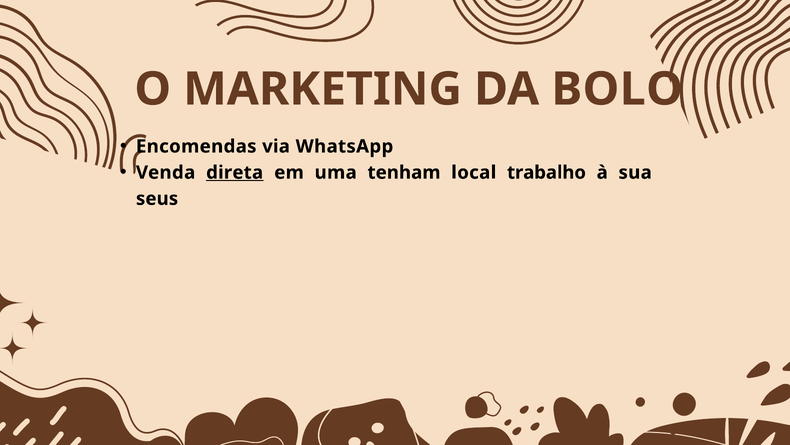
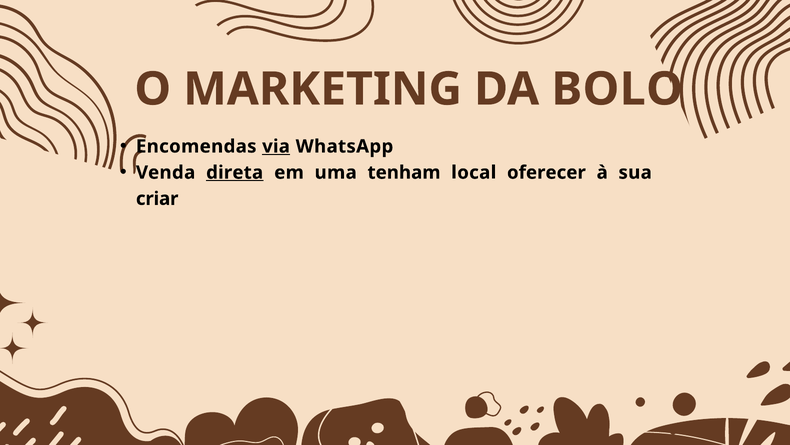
via underline: none -> present (276, 146)
trabalho: trabalho -> oferecer (546, 172)
seus: seus -> criar (157, 198)
